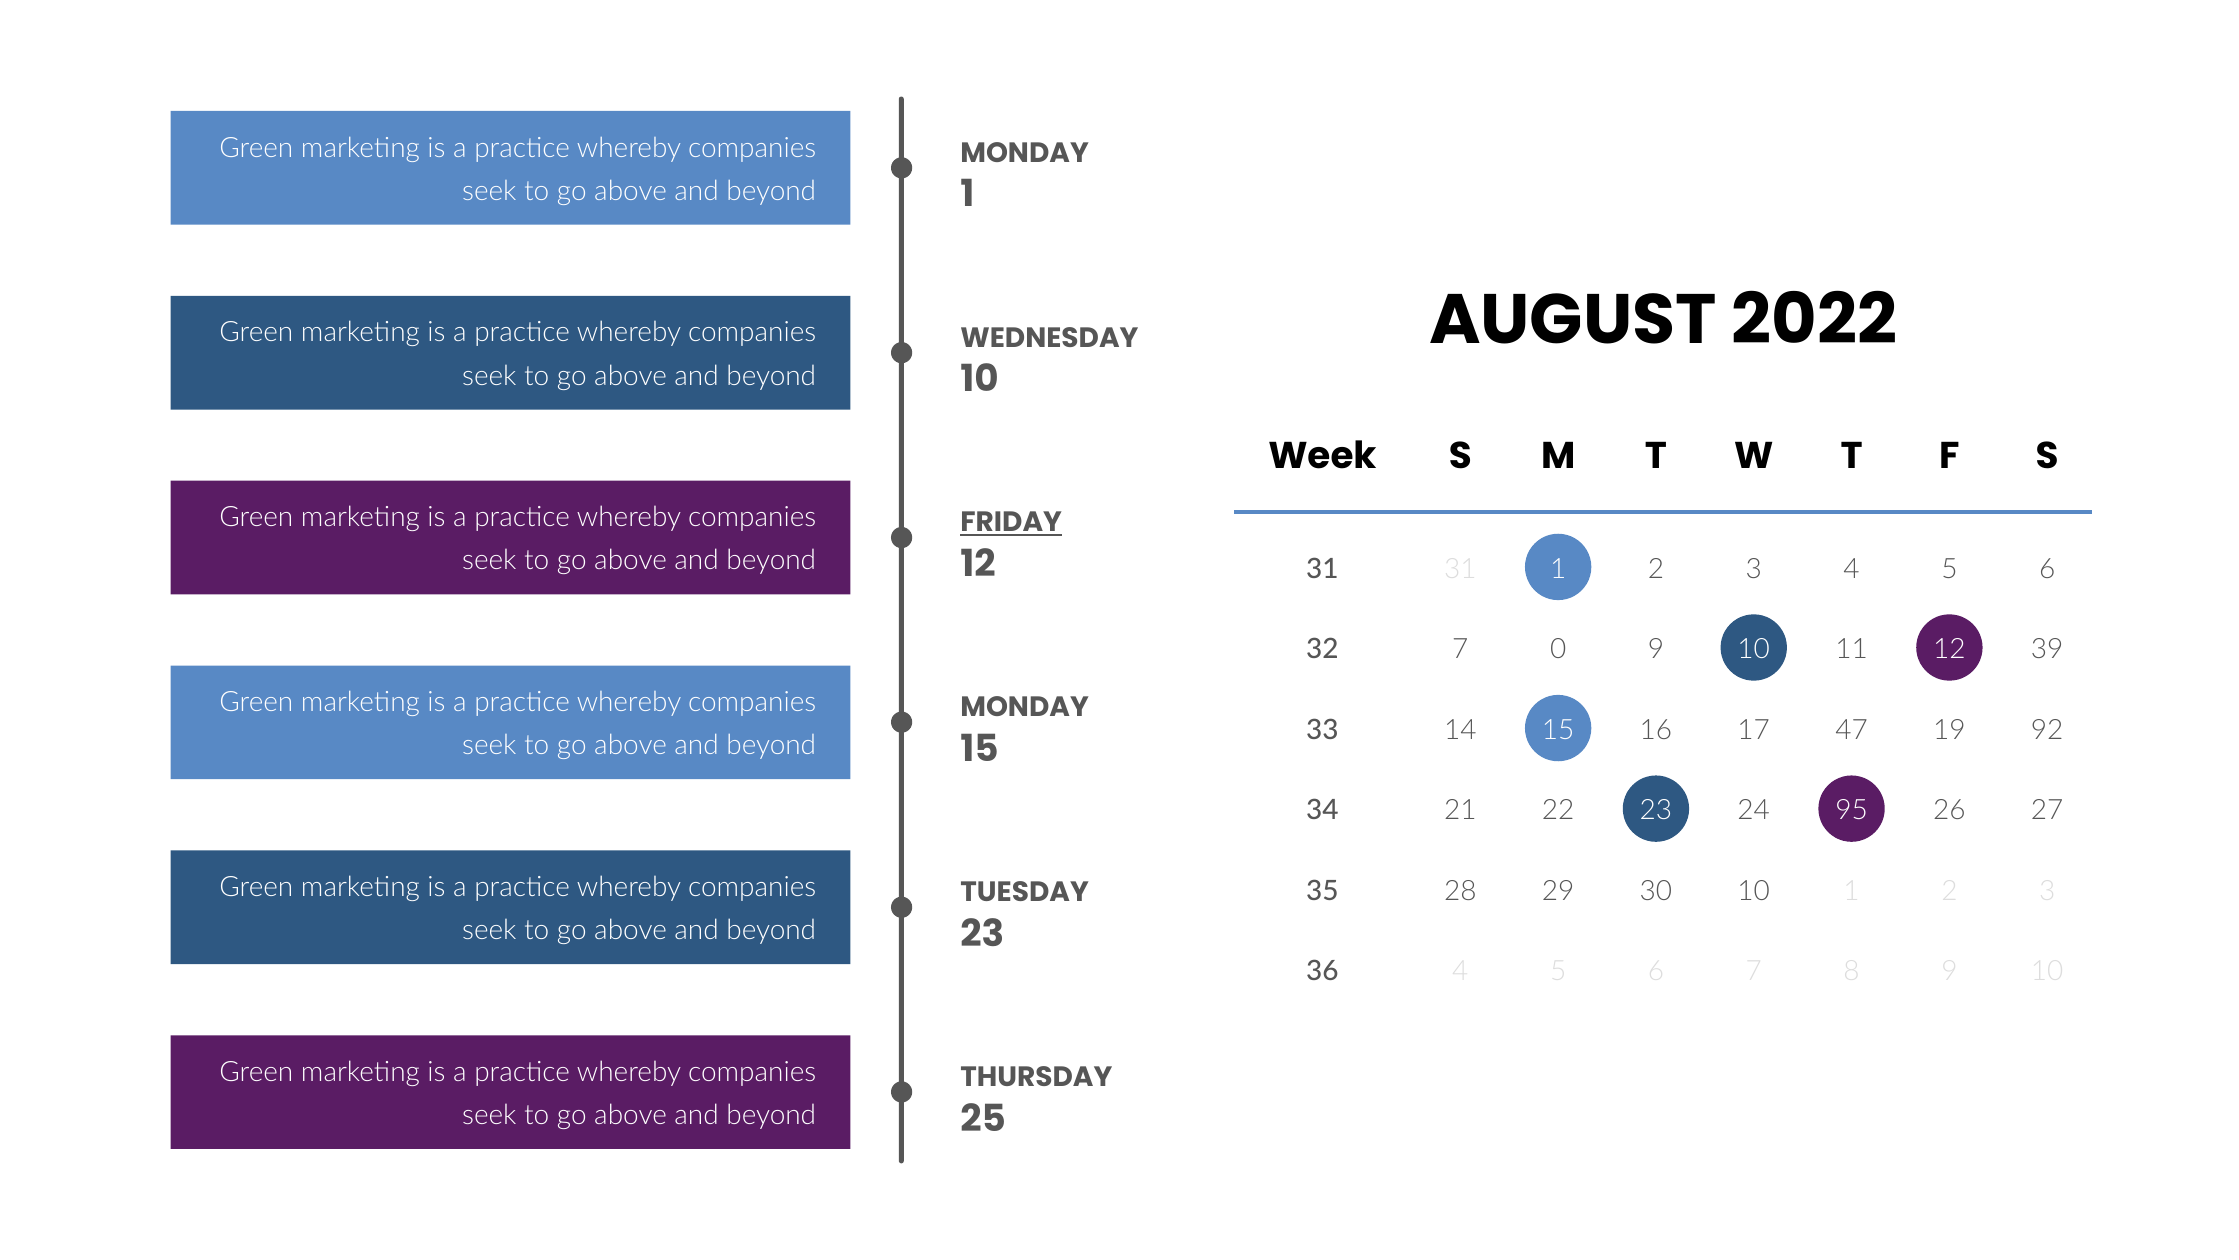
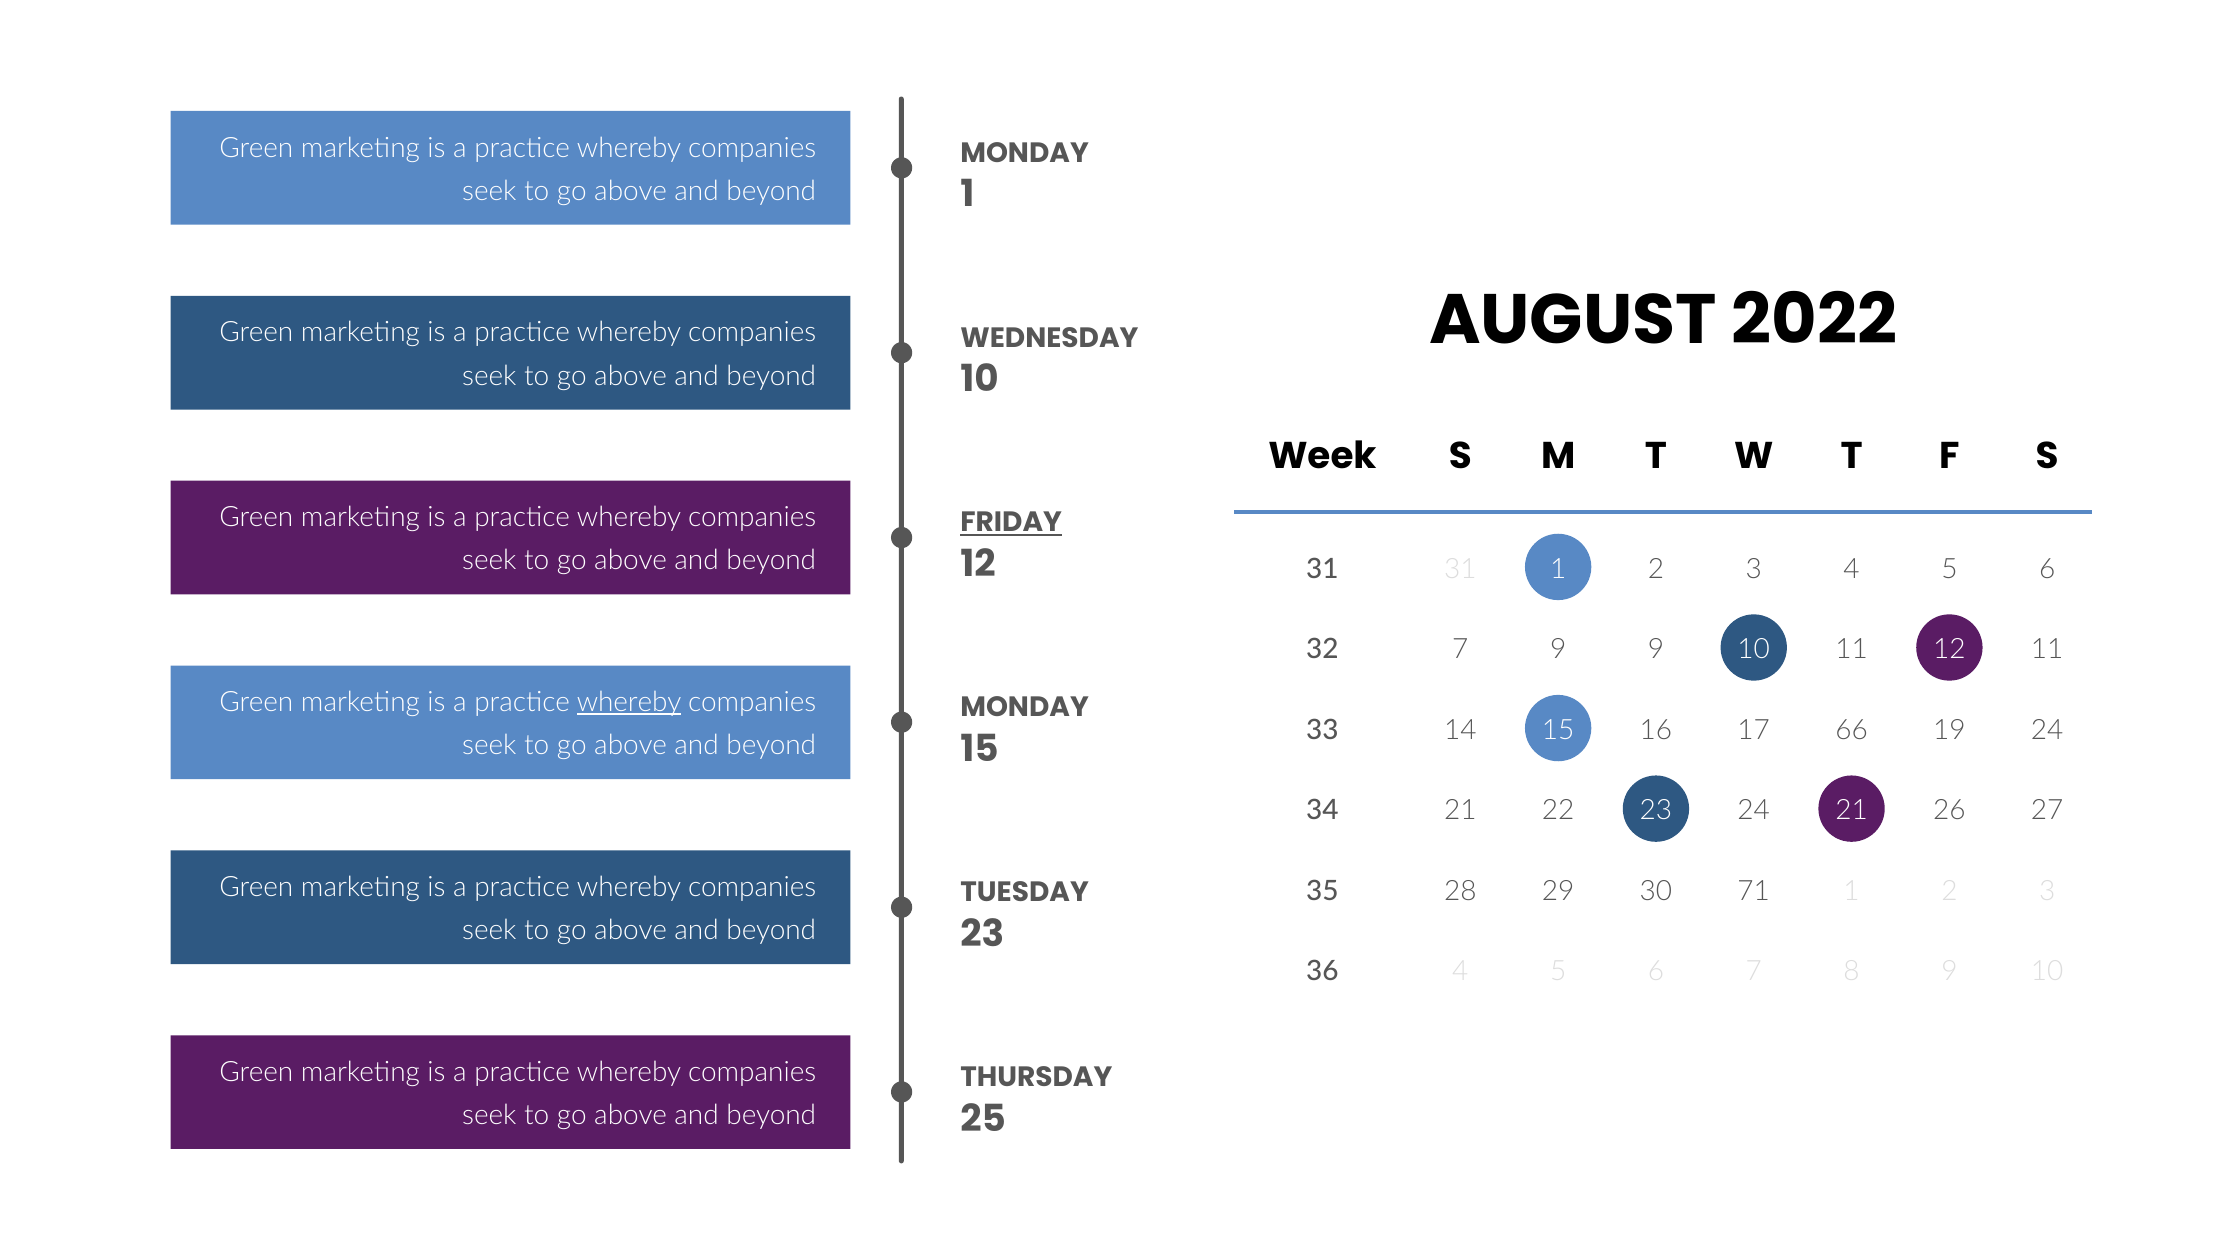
7 0: 0 -> 9 (1558, 649)
12 39: 39 -> 11 (2047, 649)
whereby underline: none -> present (629, 702)
47: 47 -> 66 (1852, 730)
19 92: 92 -> 24 (2047, 730)
24 95: 95 -> 21 (1852, 810)
30 10: 10 -> 71 (1754, 891)
